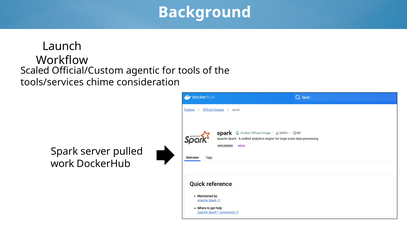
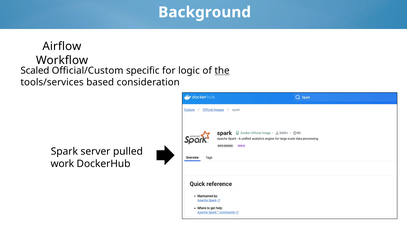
Launch: Launch -> Airflow (62, 46)
agentic: agentic -> specific (143, 71)
tools: tools -> logic (189, 71)
the underline: none -> present (222, 71)
chime: chime -> based (100, 82)
